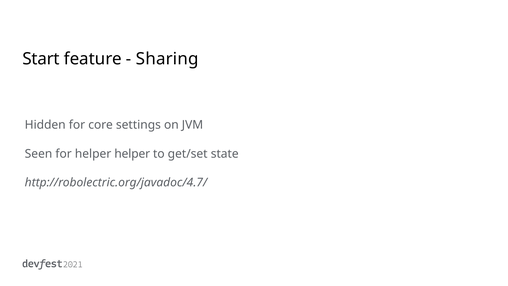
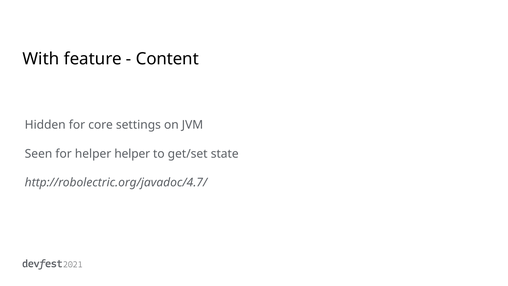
Start: Start -> With (41, 59)
Sharing: Sharing -> Content (167, 59)
